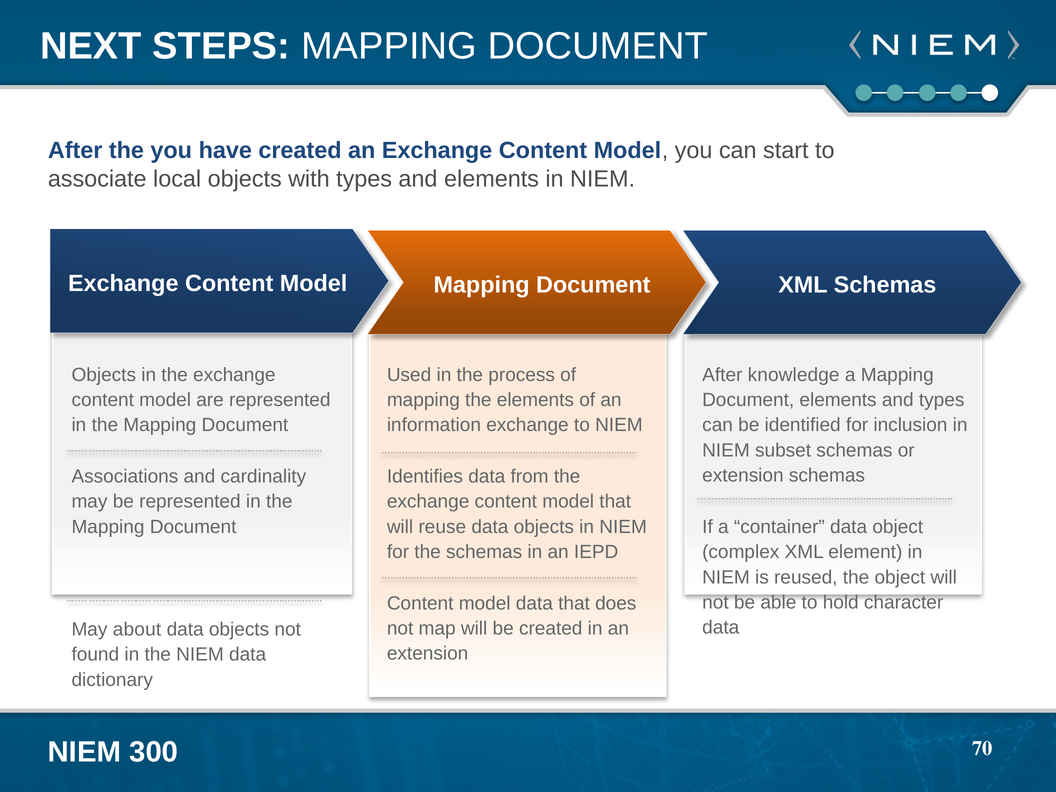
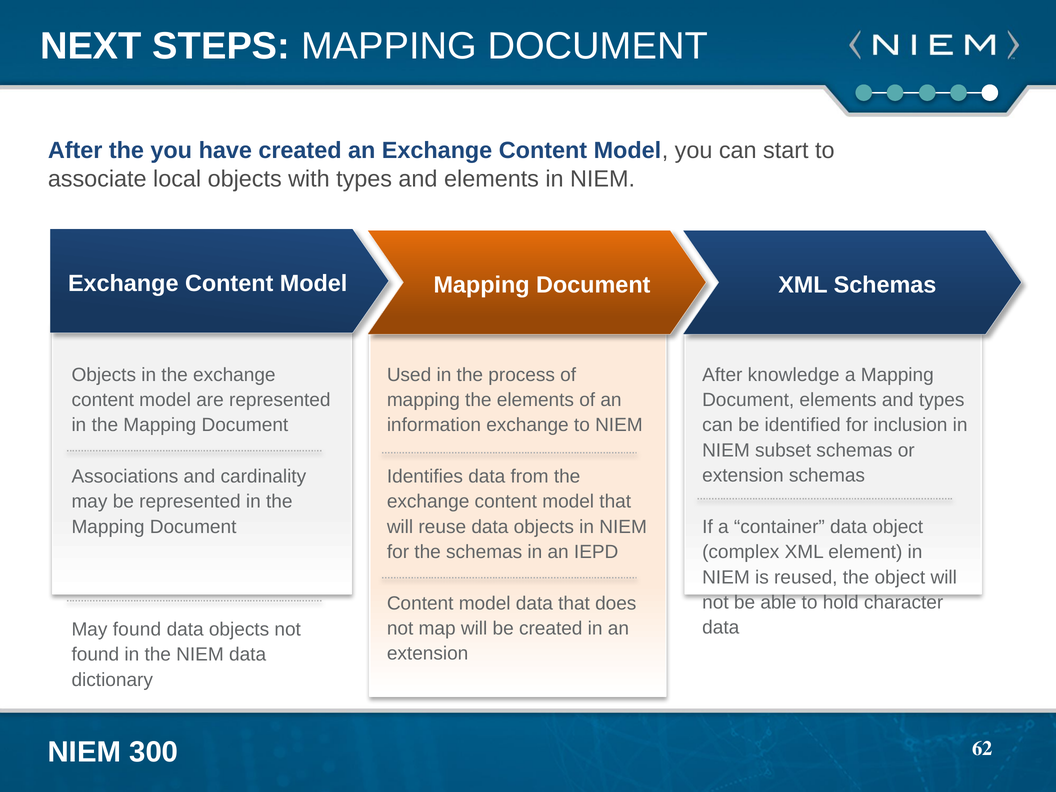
May about: about -> found (137, 629)
70: 70 -> 62 (982, 749)
